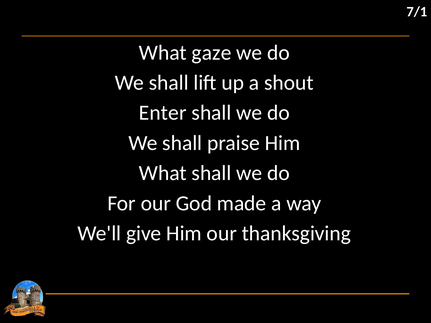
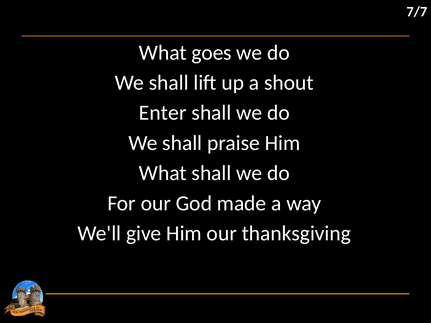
7/1: 7/1 -> 7/7 (417, 12)
gaze: gaze -> goes (212, 53)
